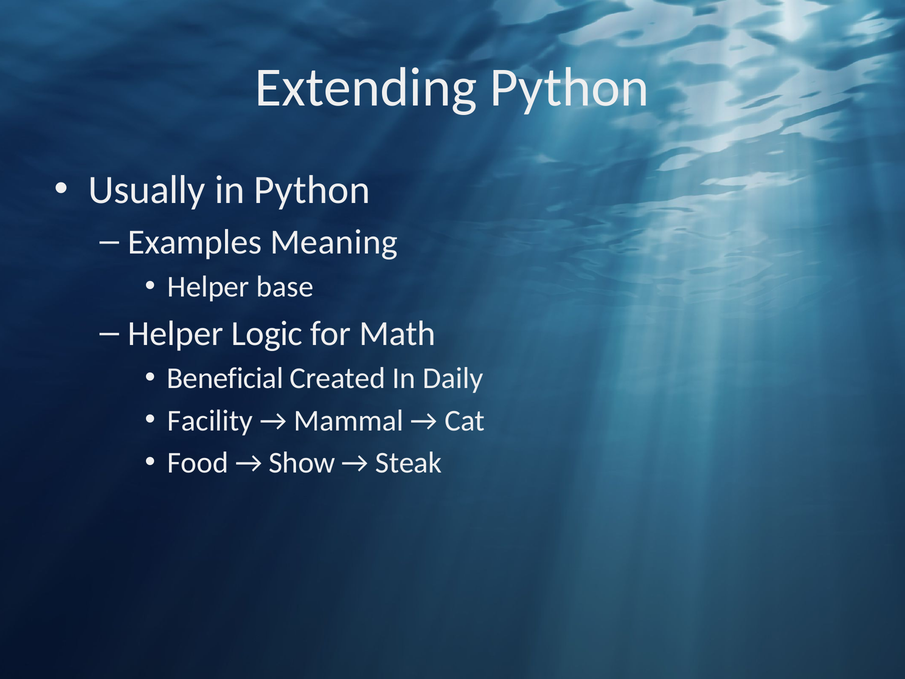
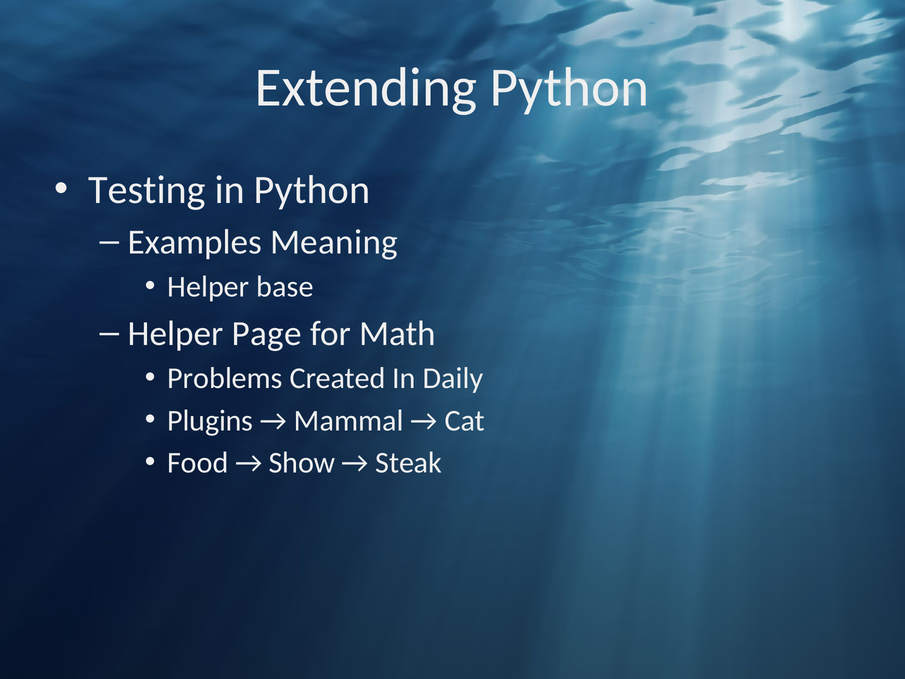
Usually: Usually -> Testing (147, 190)
Logic: Logic -> Page (267, 333)
Beneficial: Beneficial -> Problems (225, 378)
Facility: Facility -> Plugins (210, 420)
